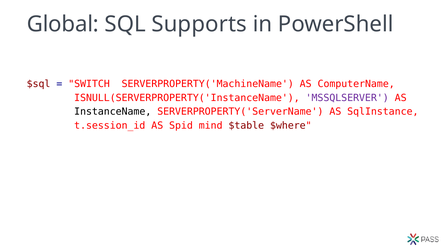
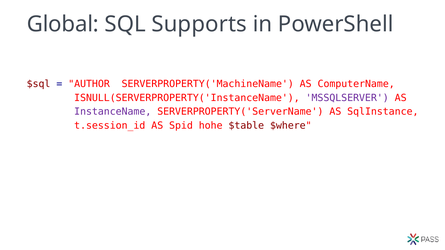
SWITCH: SWITCH -> AUTHOR (89, 84)
InstanceName colour: black -> purple (113, 112)
mind: mind -> hohe (211, 126)
